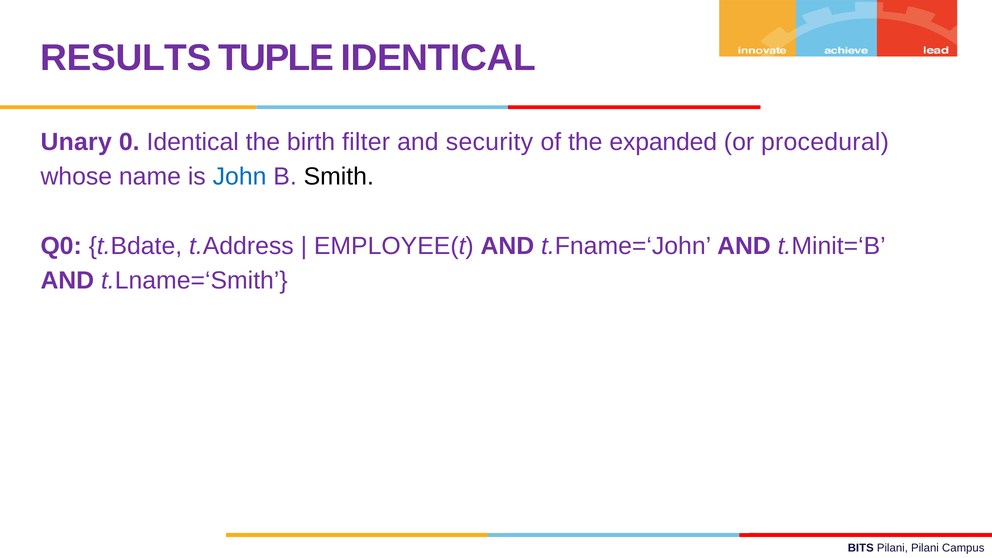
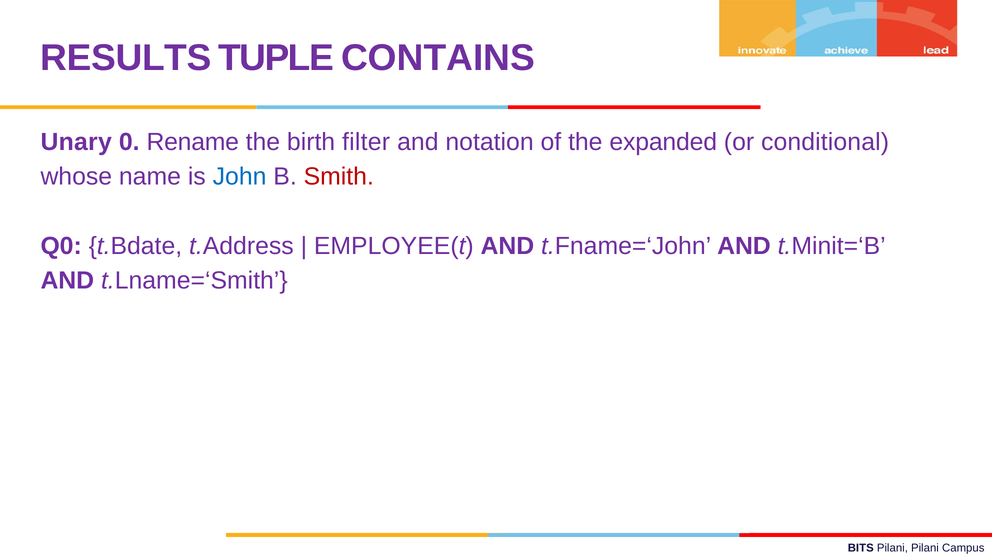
TUPLE IDENTICAL: IDENTICAL -> CONTAINS (438, 58)
0 Identical: Identical -> Rename (193, 142)
security: security -> notation (490, 142)
procedural: procedural -> conditional (825, 142)
Smith colour: black -> red (339, 177)
